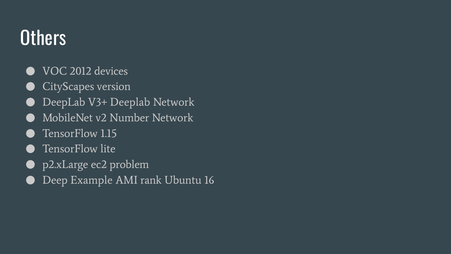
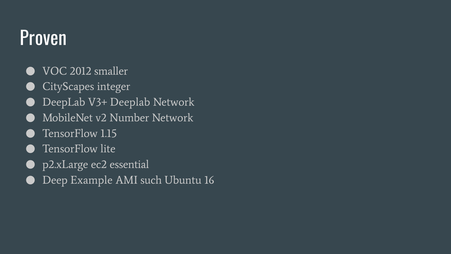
Others: Others -> Proven (43, 39)
devices: devices -> smaller (111, 71)
version: version -> integer (114, 86)
problem: problem -> essential (129, 164)
rank: rank -> such (151, 180)
